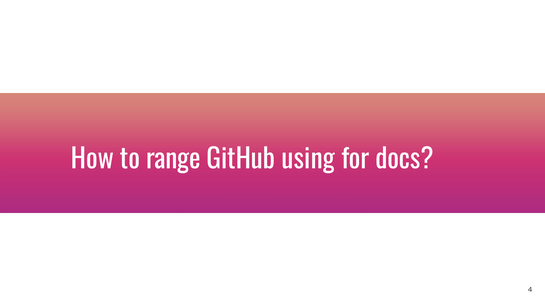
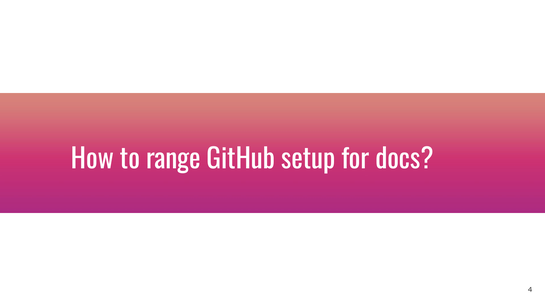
using: using -> setup (308, 160)
